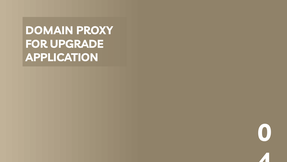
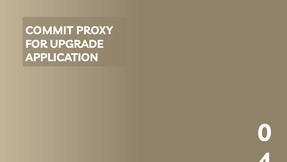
DOMAIN: DOMAIN -> COMMIT (49, 31)
